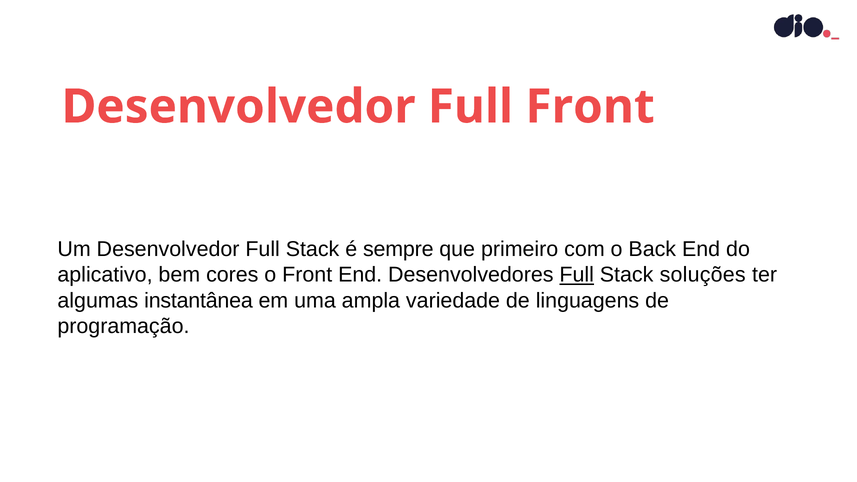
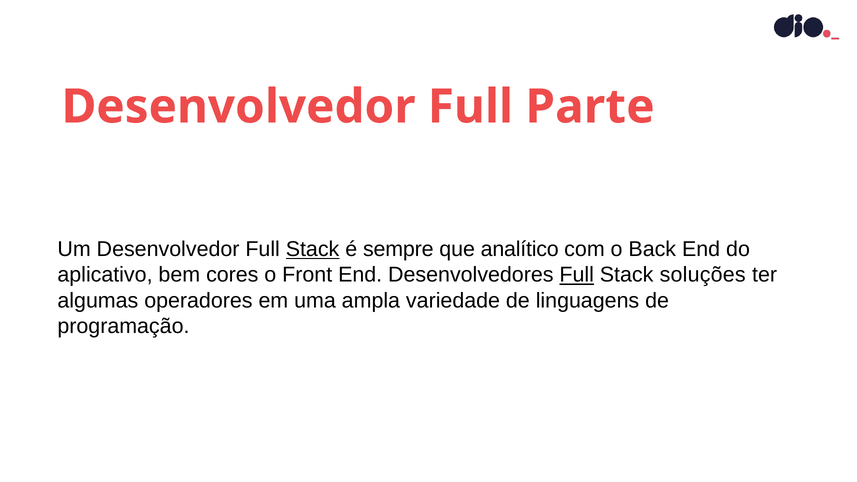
Full Front: Front -> Parte (590, 107)
Stack underline: none -> present (313, 249)
primeiro: primeiro -> analítico (520, 249)
instantânea: instantânea -> operadores (198, 301)
